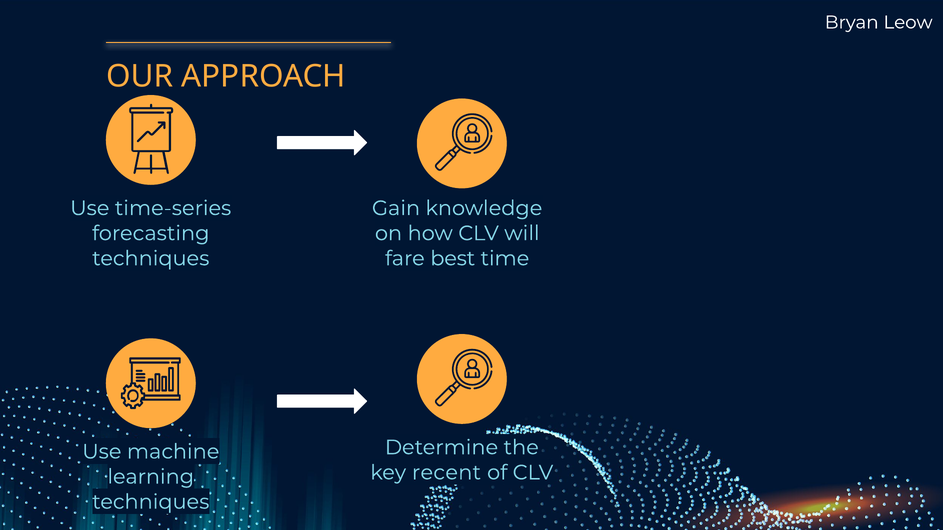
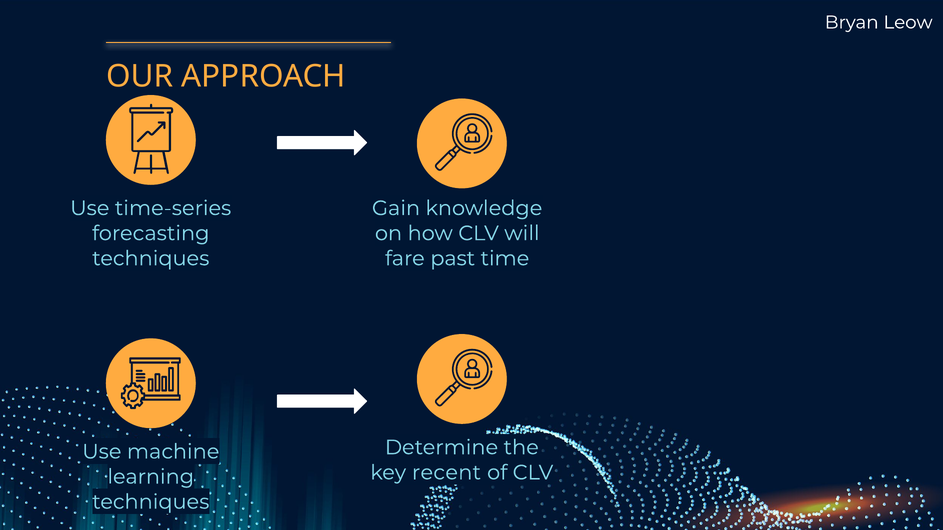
best: best -> past (453, 259)
